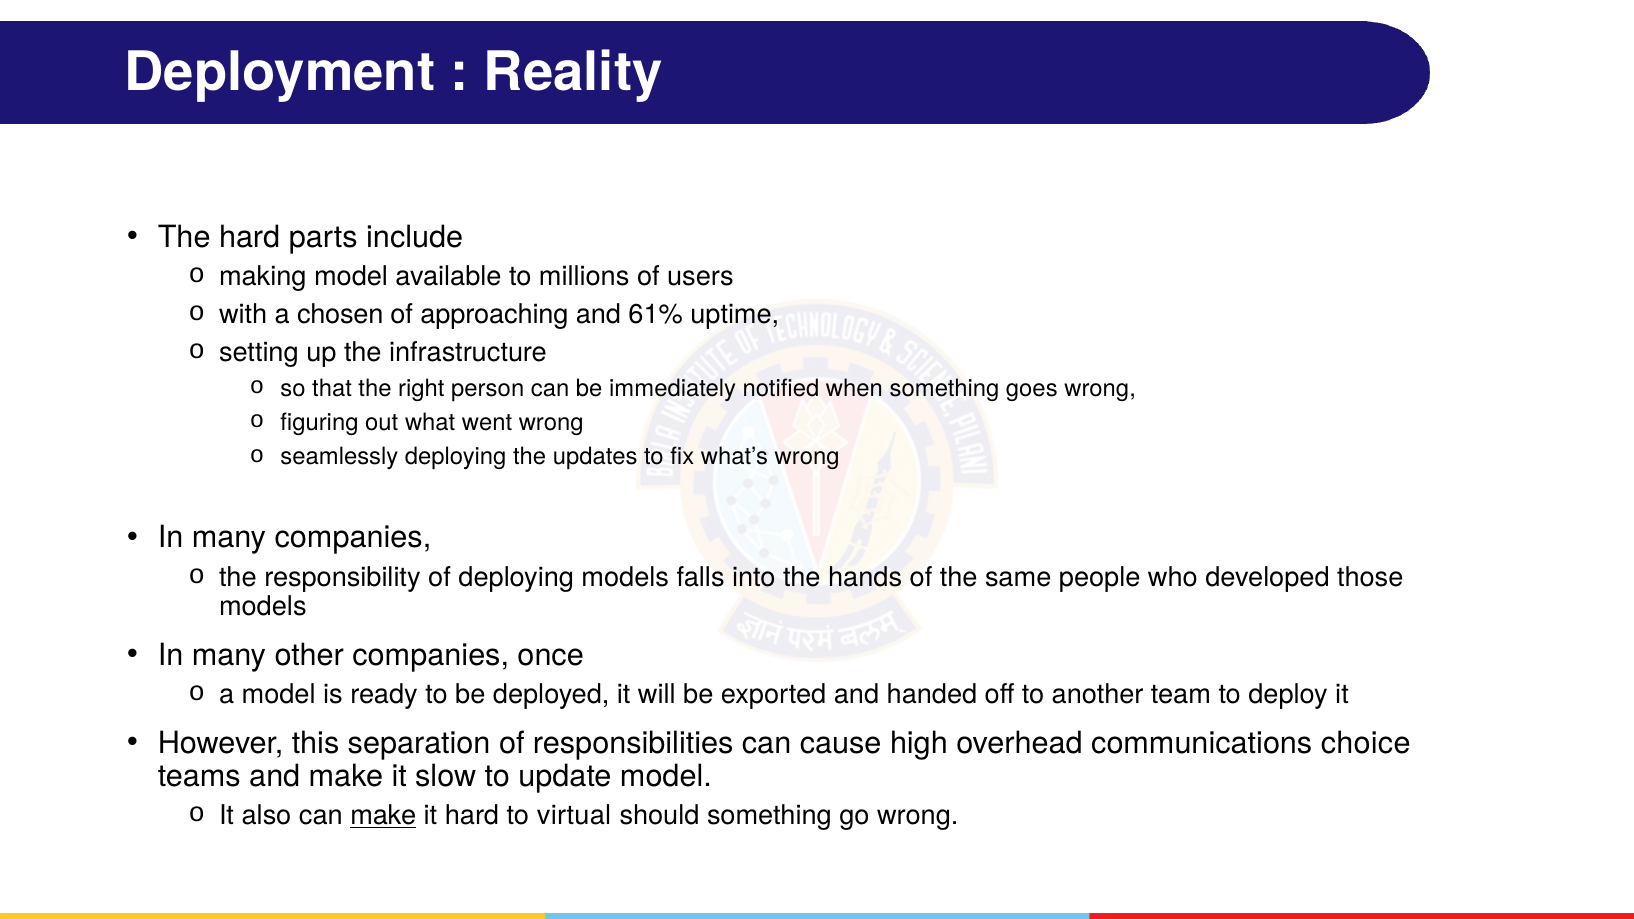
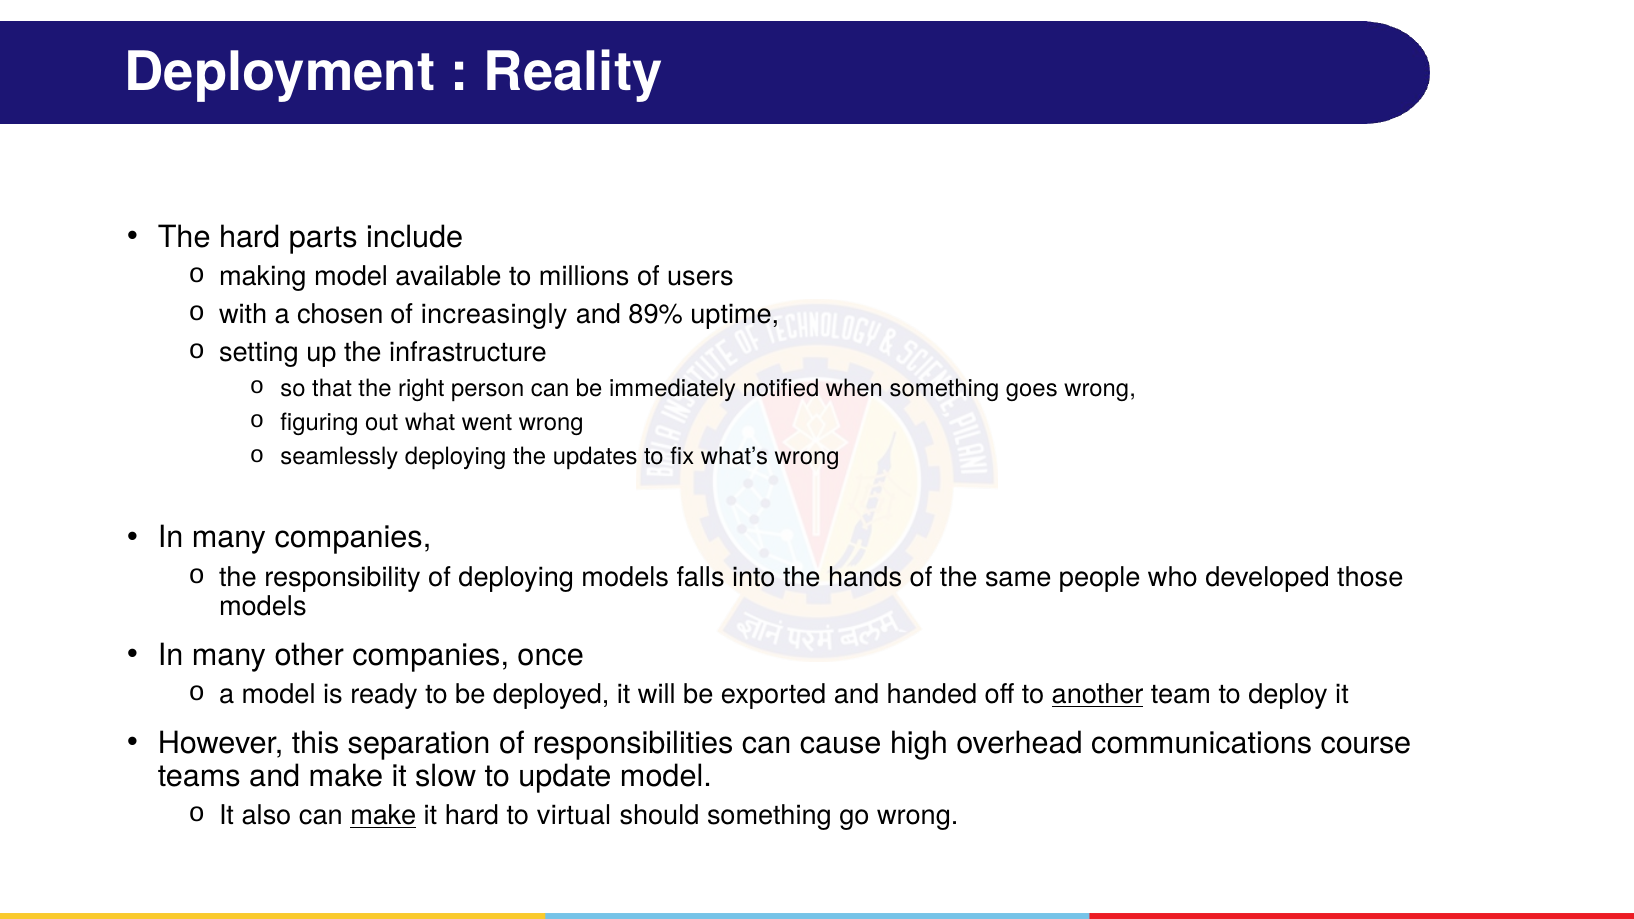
approaching: approaching -> increasingly (494, 315)
61%: 61% -> 89% (656, 315)
another underline: none -> present (1098, 695)
choice: choice -> course (1366, 743)
